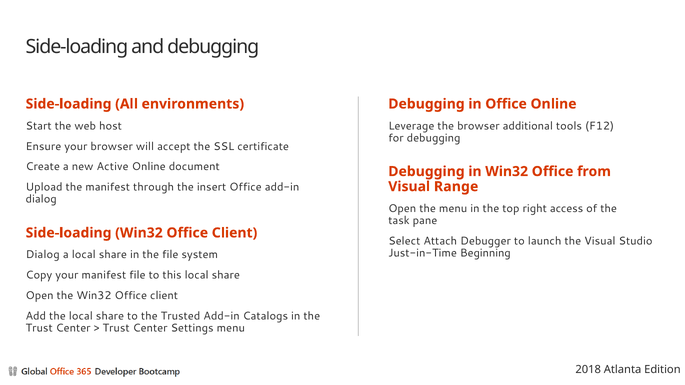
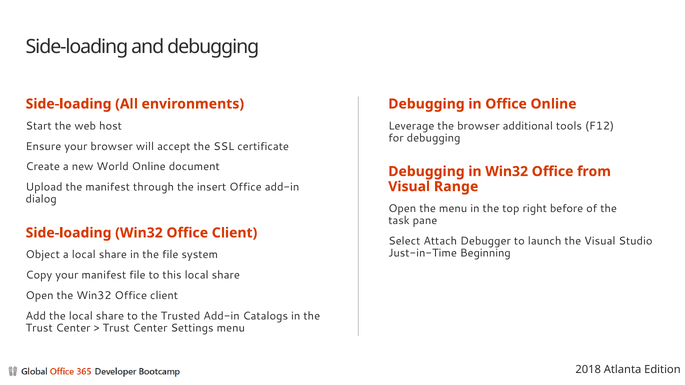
Active: Active -> World (113, 167)
access: access -> before (567, 209)
Dialog: Dialog -> Object (43, 255)
